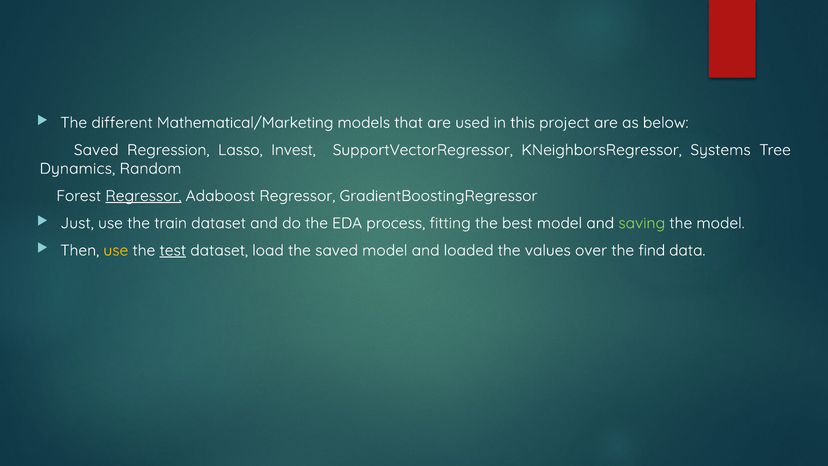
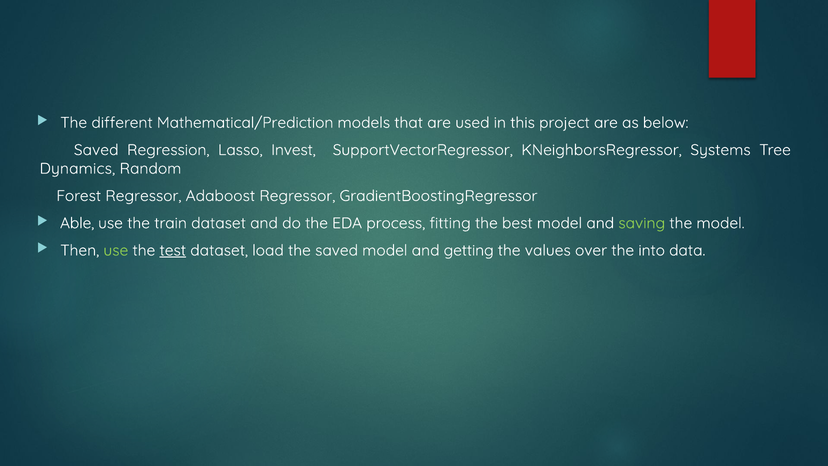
Mathematical/Marketing: Mathematical/Marketing -> Mathematical/Prediction (245, 123)
Regressor underline: present -> none (143, 196)
Just: Just -> Able (77, 223)
use colour: yellow -> light green (116, 250)
loaded: loaded -> getting (469, 250)
find: find -> into (652, 250)
